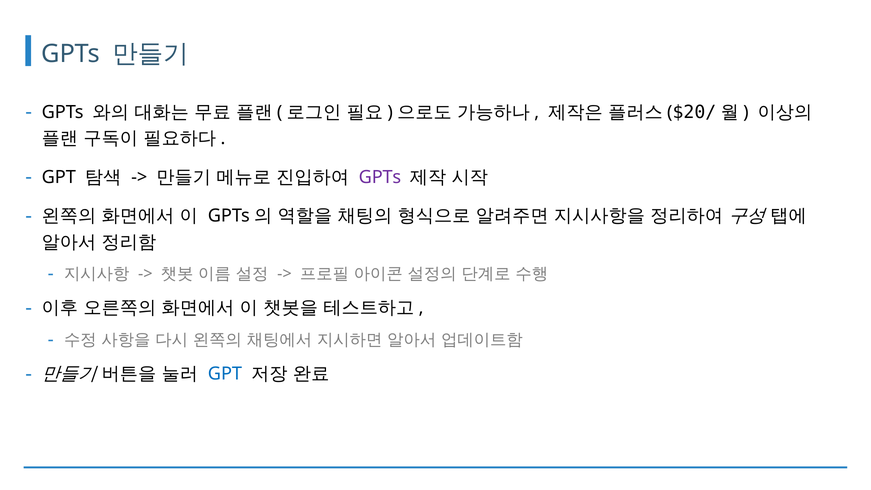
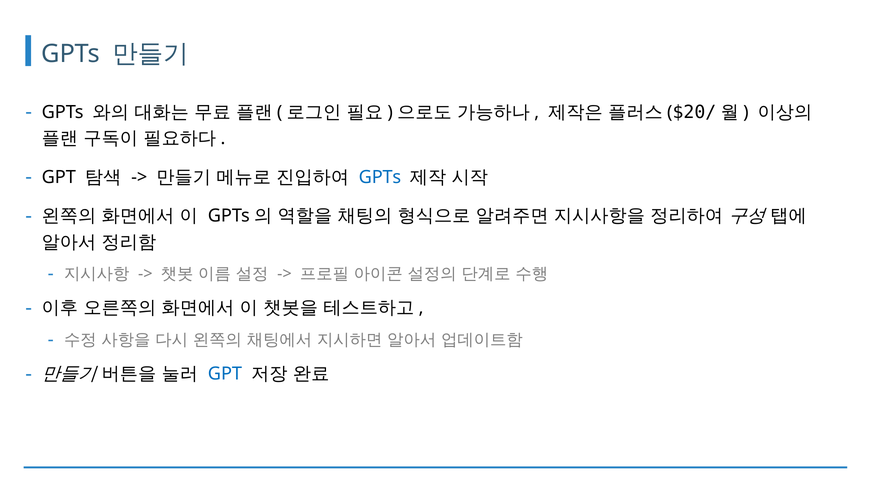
GPTs colour: purple -> blue (380, 177)
